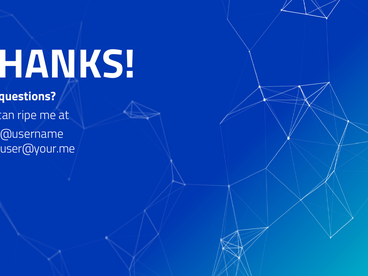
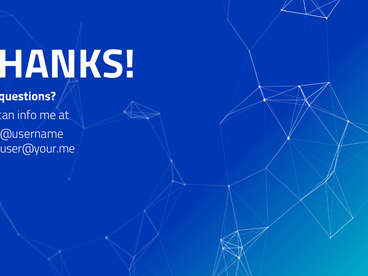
ripe: ripe -> info (27, 115)
